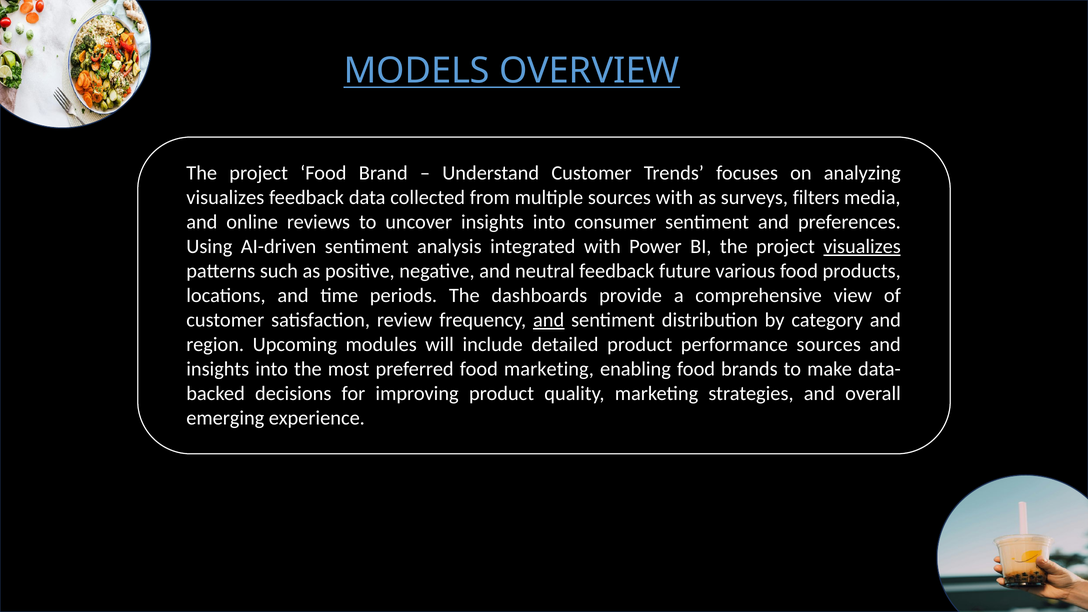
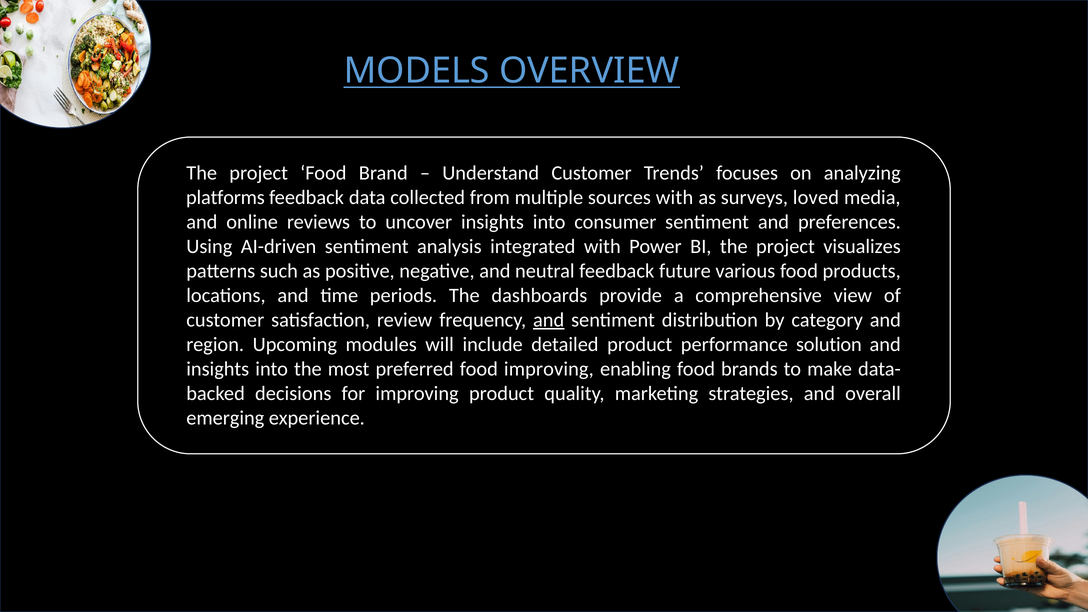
visualizes: visualizes -> platforms (225, 197)
filters: filters -> loved (816, 197)
visualizes underline: present -> none (862, 246)
performance sources: sources -> solution (829, 344)
food marketing: marketing -> improving (549, 369)
